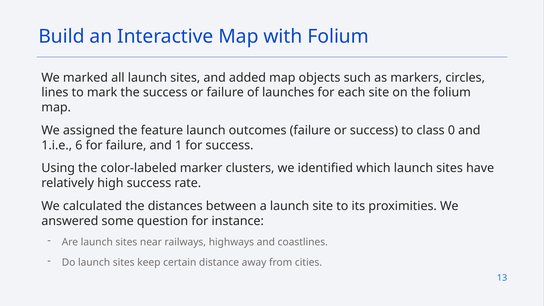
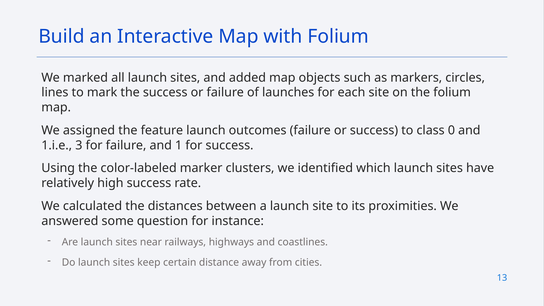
6: 6 -> 3 (79, 145)
